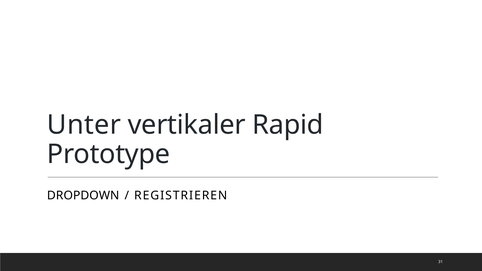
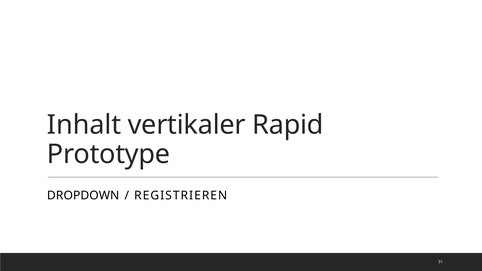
Unter: Unter -> Inhalt (84, 125)
